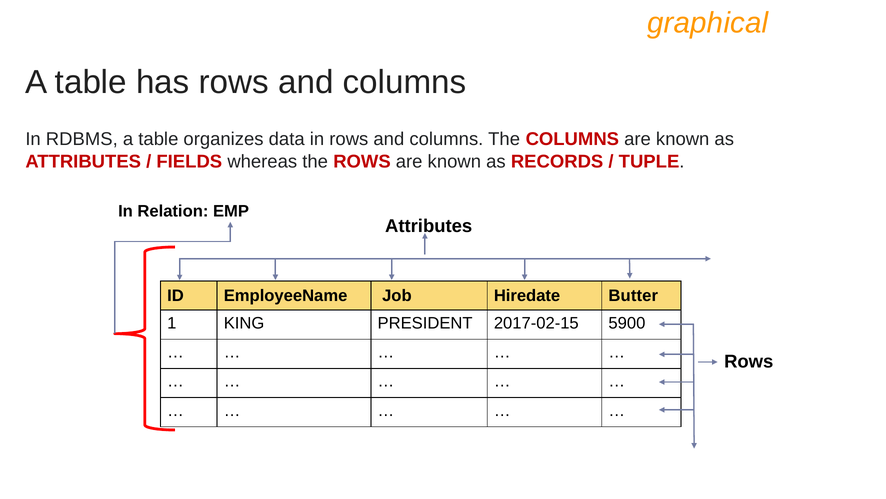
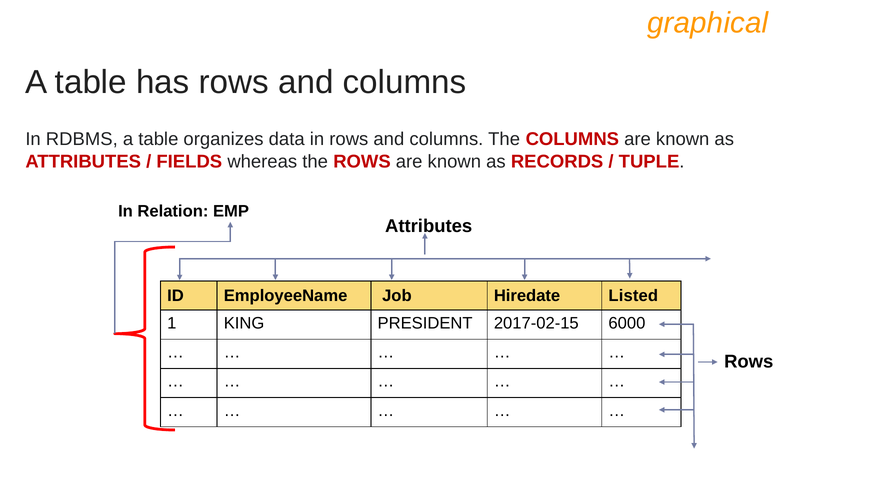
Butter: Butter -> Listed (633, 295)
5900: 5900 -> 6000 (627, 323)
